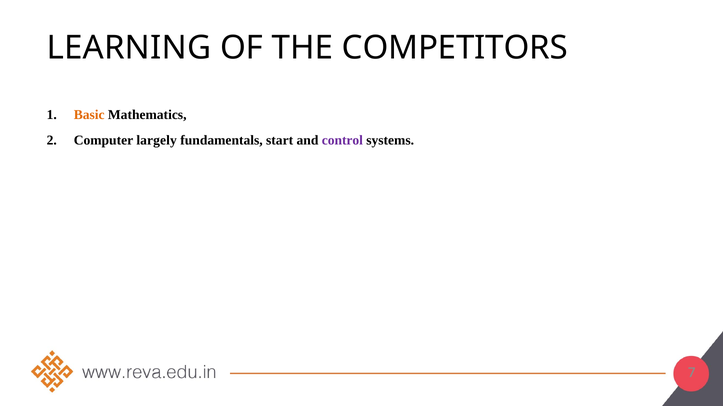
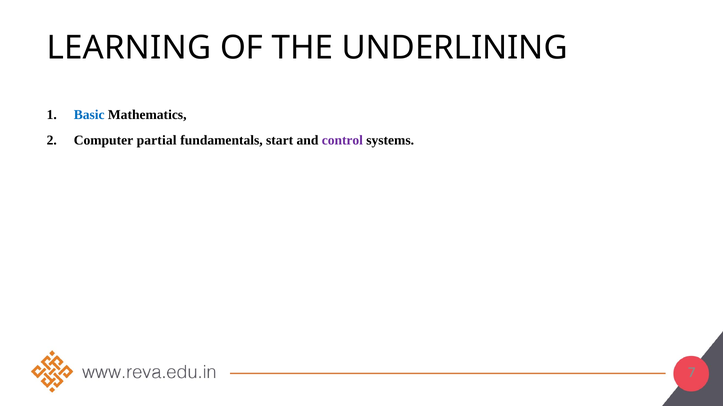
COMPETITORS: COMPETITORS -> UNDERLINING (455, 48)
Basic colour: orange -> blue (89, 115)
largely: largely -> partial (157, 140)
